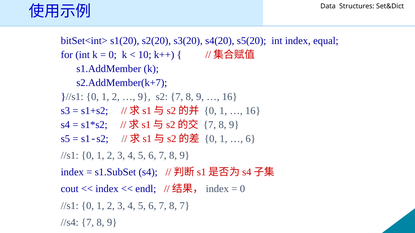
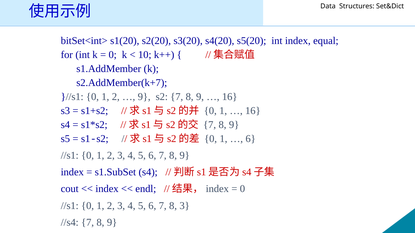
8 7: 7 -> 3 (185, 206)
